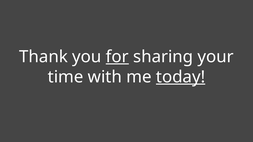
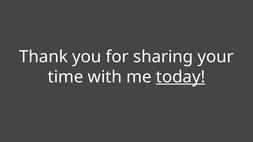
for underline: present -> none (117, 57)
